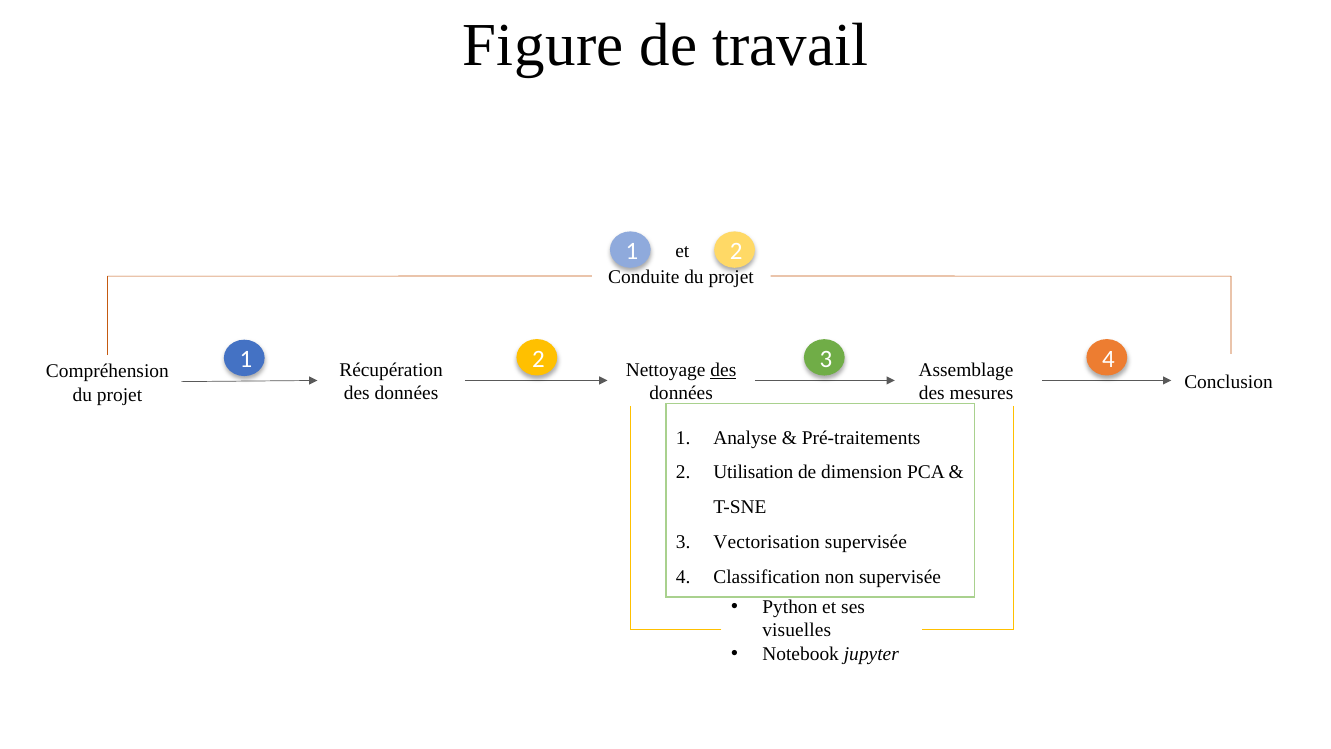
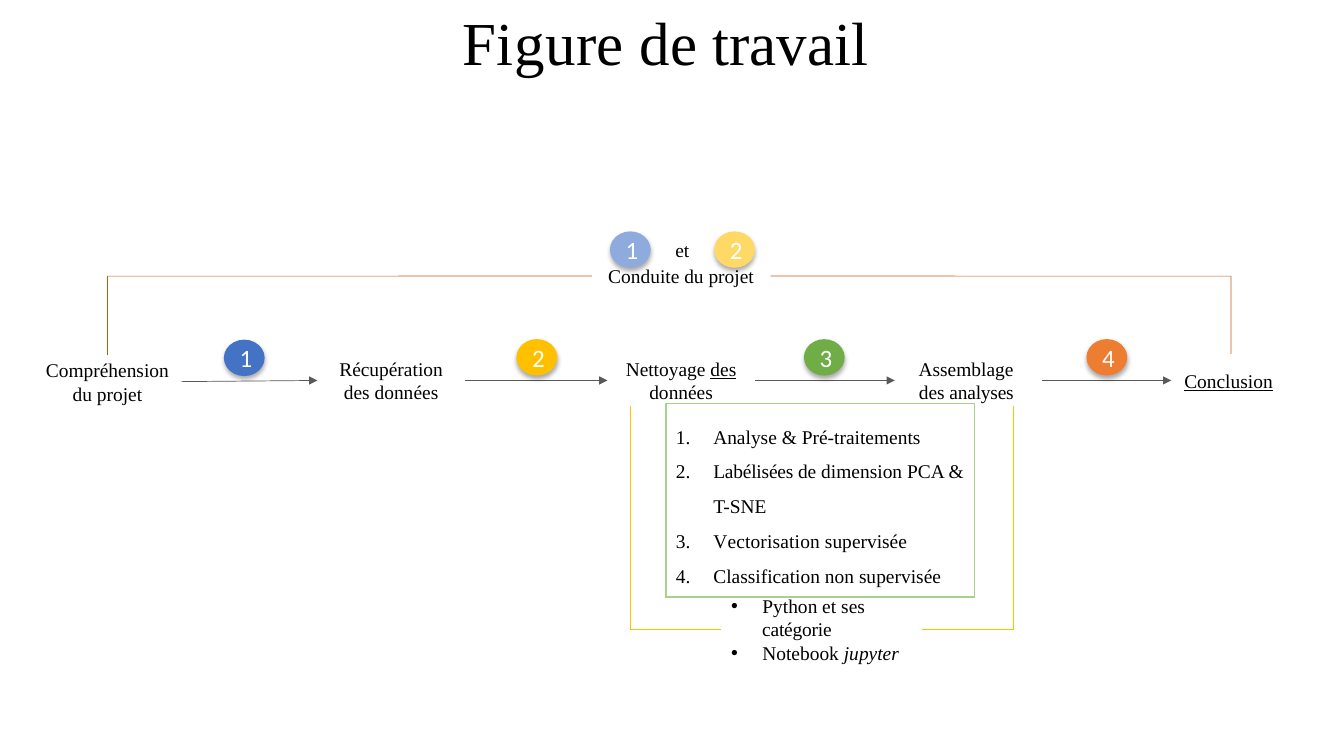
Conclusion underline: none -> present (1228, 382)
mesures: mesures -> analyses (982, 393)
Utilisation: Utilisation -> Labélisées (753, 472)
visuelles: visuelles -> catégorie (797, 630)
